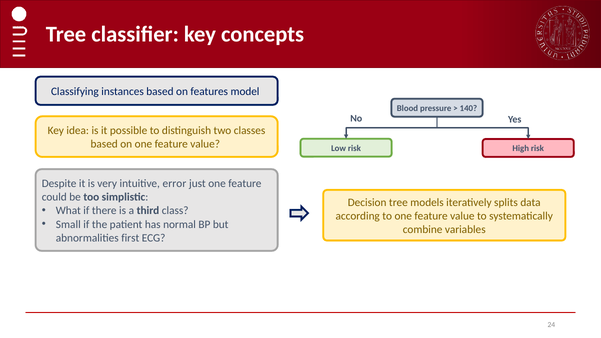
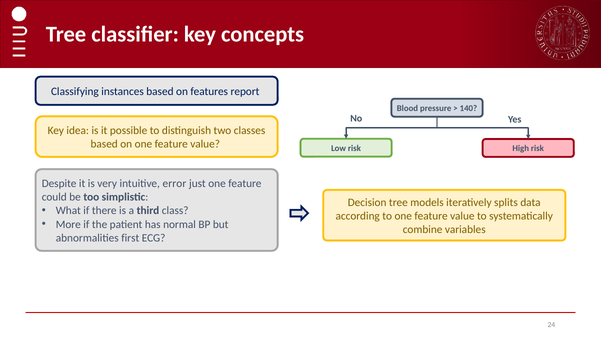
model: model -> report (245, 92)
Small: Small -> More (68, 224)
